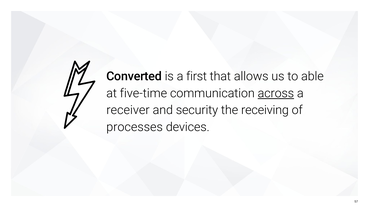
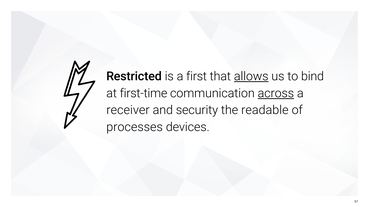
Converted: Converted -> Restricted (134, 77)
allows underline: none -> present (251, 77)
able: able -> bind (313, 77)
five-time: five-time -> first-time (144, 93)
receiving: receiving -> readable (265, 110)
